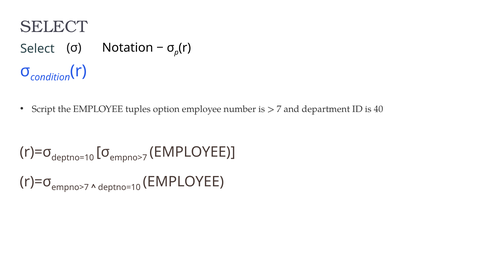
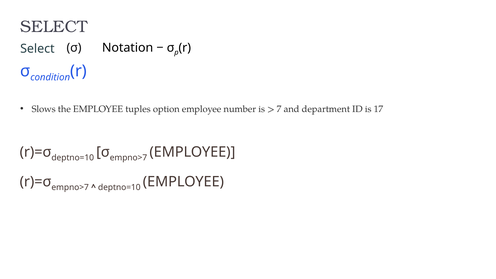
Script: Script -> Slows (44, 109)
40: 40 -> 17 (378, 109)
